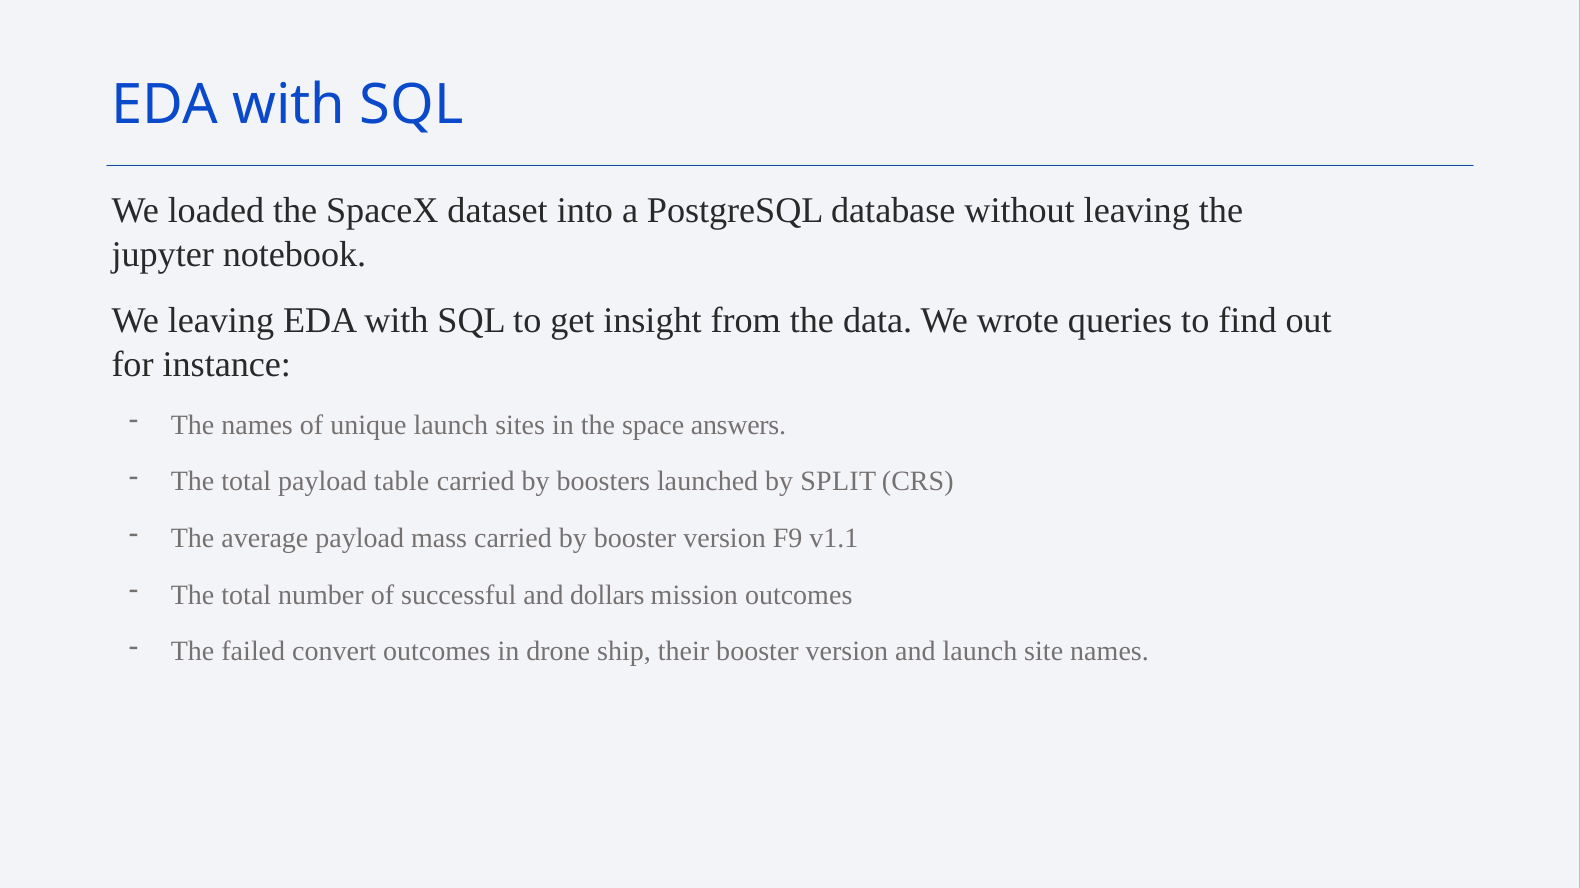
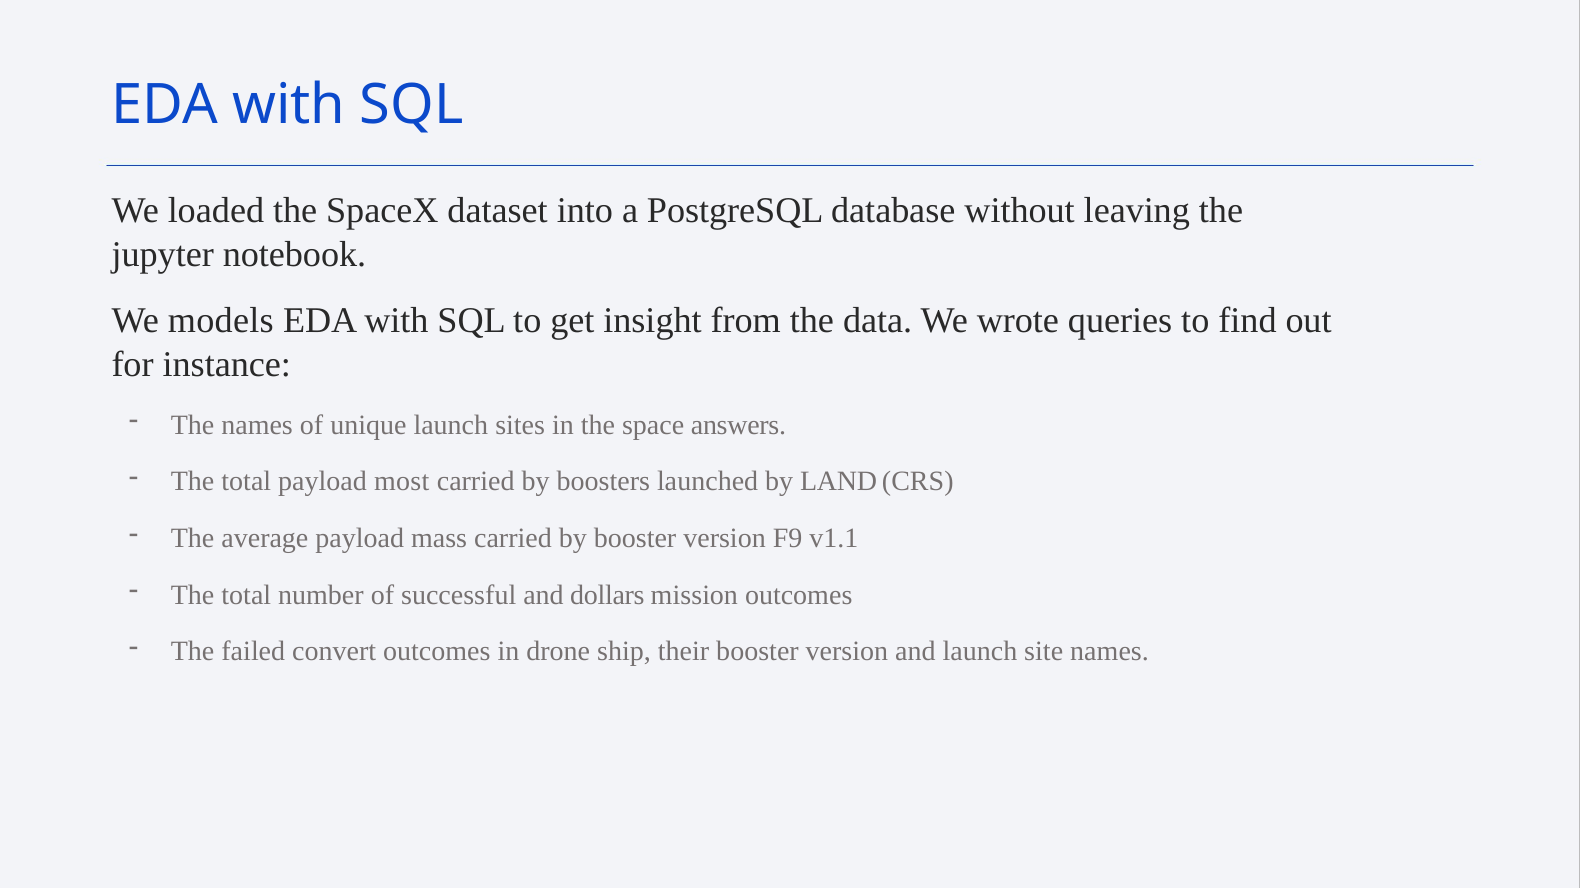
We leaving: leaving -> models (221, 321)
table: table -> most (402, 482)
SPLIT: SPLIT -> LAND (839, 482)
